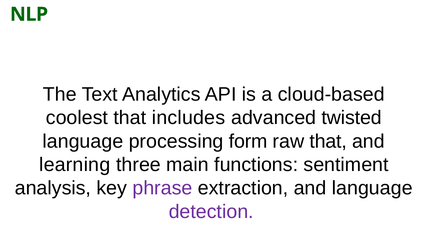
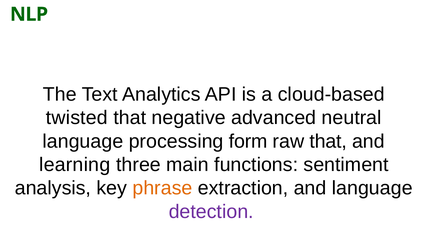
coolest: coolest -> twisted (77, 118)
includes: includes -> negative (189, 118)
twisted: twisted -> neutral (352, 118)
phrase colour: purple -> orange (162, 189)
